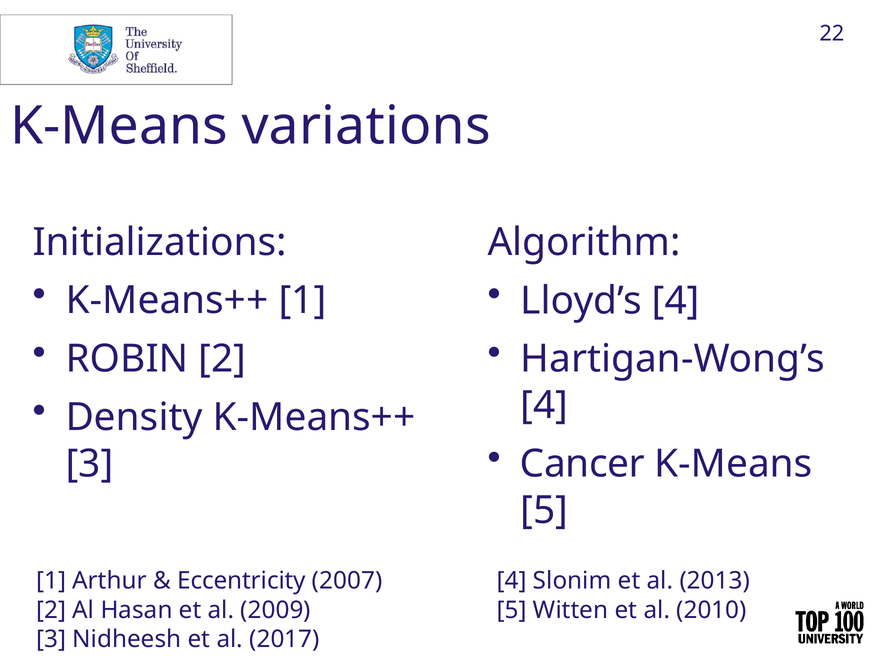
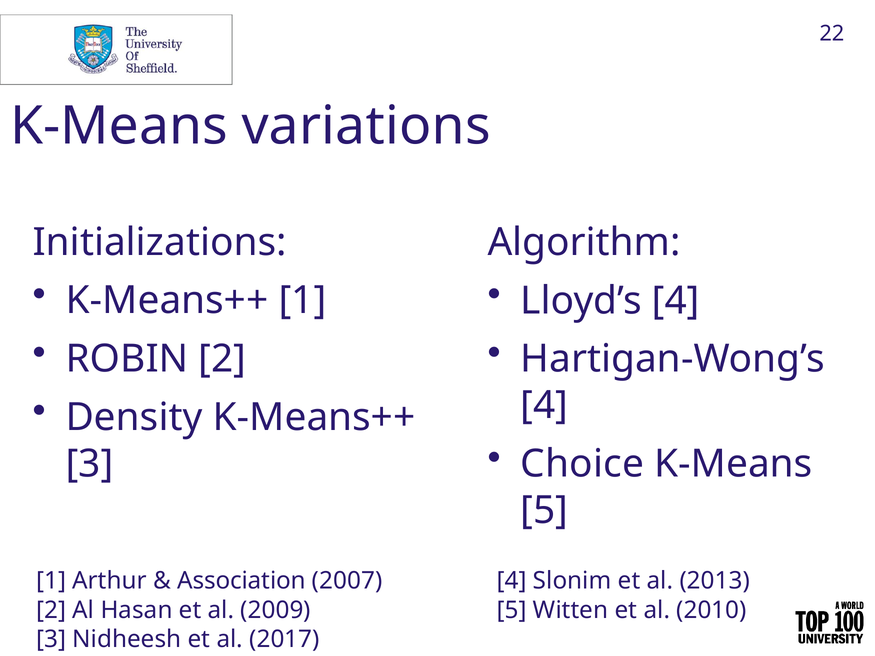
Cancer: Cancer -> Choice (582, 464)
Eccentricity: Eccentricity -> Association (242, 581)
